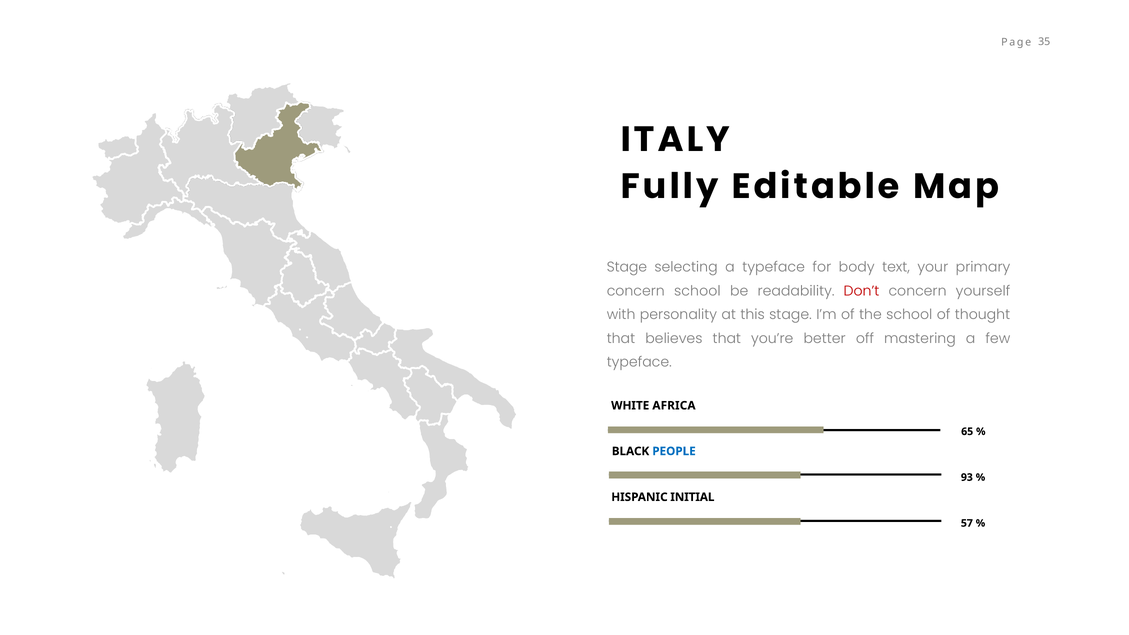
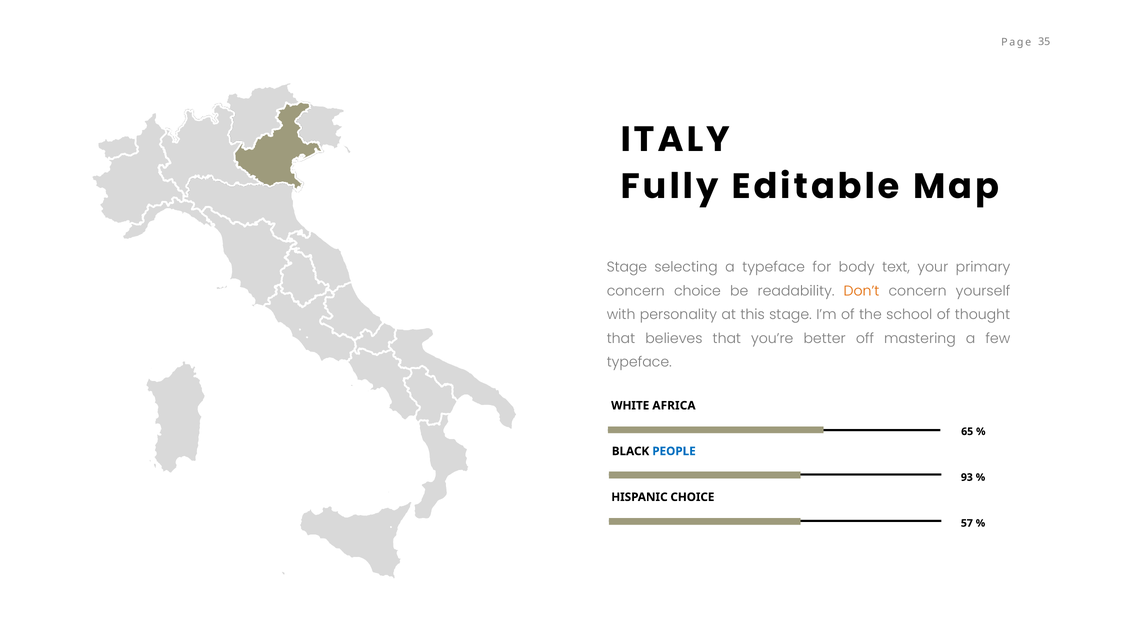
concern school: school -> choice (697, 291)
Don’t colour: red -> orange (861, 291)
HISPANIC INITIAL: INITIAL -> CHOICE (692, 497)
